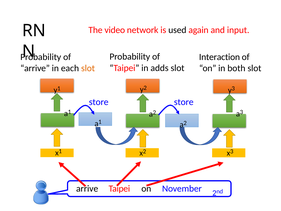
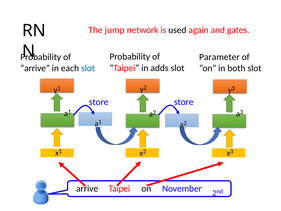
video: video -> jump (115, 30)
input: input -> gates (238, 30)
Interaction: Interaction -> Parameter (219, 57)
slot colour: orange -> blue (88, 68)
